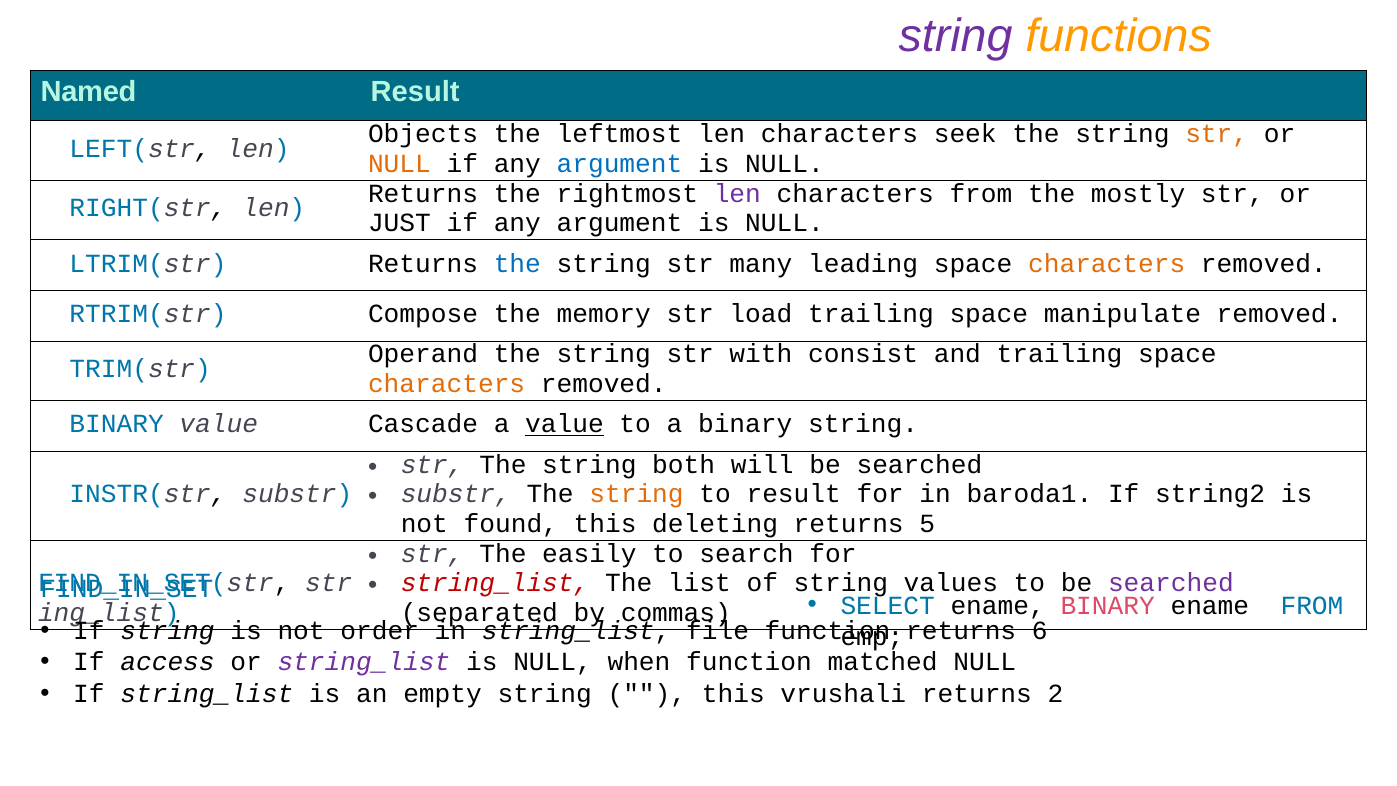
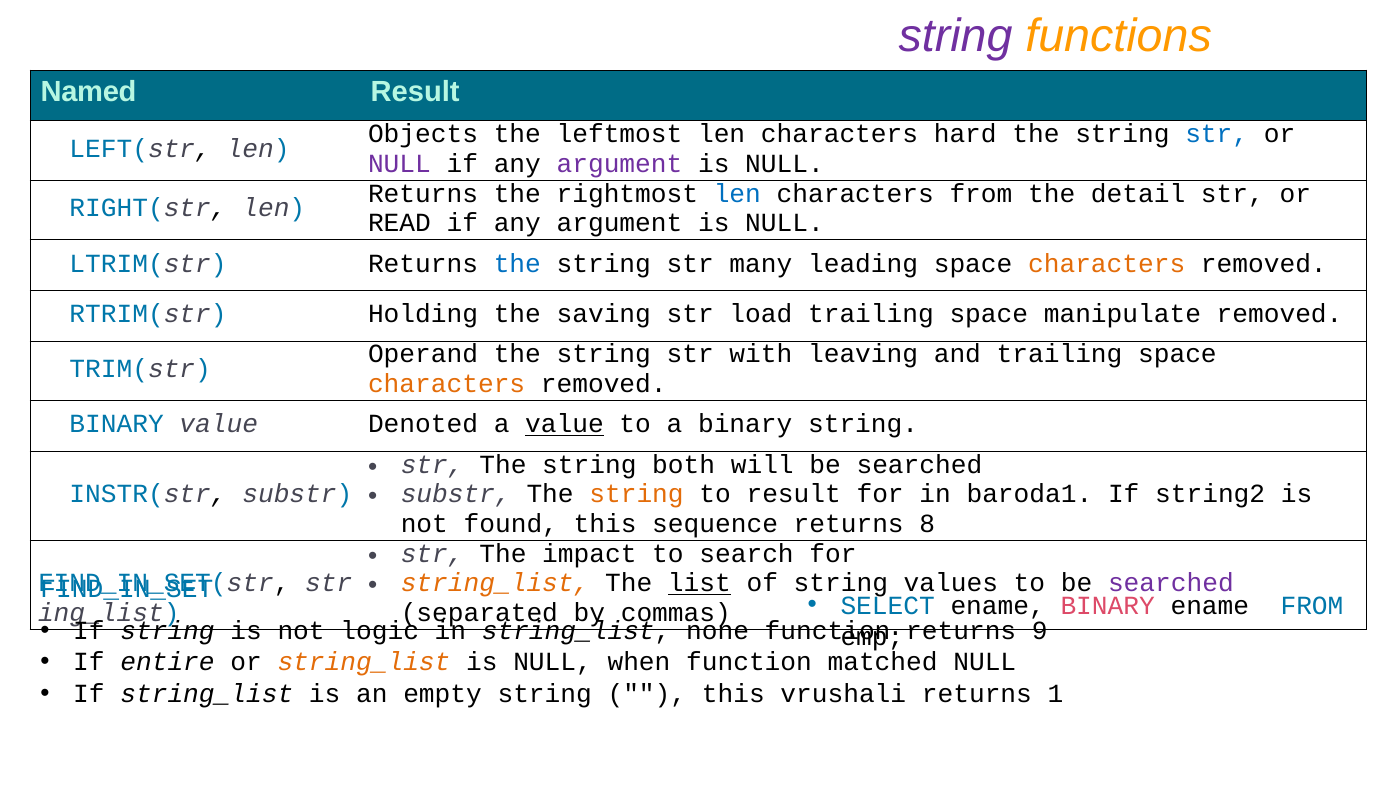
seek: seek -> hard (965, 134)
str colour: orange -> blue (1217, 134)
NULL colour: orange -> purple (399, 164)
argument colour: blue -> purple (619, 164)
len colour: purple -> blue (737, 193)
mostly: mostly -> detail (1138, 193)
JUST: JUST -> READ (399, 223)
Compose: Compose -> Holding (423, 314)
memory: memory -> saving (604, 314)
consist: consist -> leaving (863, 354)
Cascade: Cascade -> Denoted (423, 424)
deleting: deleting -> sequence (715, 524)
5: 5 -> 8 (927, 524)
easily: easily -> impact (589, 553)
string_list colour: red -> orange (495, 583)
list underline: none -> present (699, 583)
order: order -> logic (380, 631)
file: file -> none (718, 631)
6: 6 -> 9 (1040, 631)
access: access -> entire (168, 662)
string_list colour: purple -> orange (364, 662)
2: 2 -> 1 (1055, 694)
